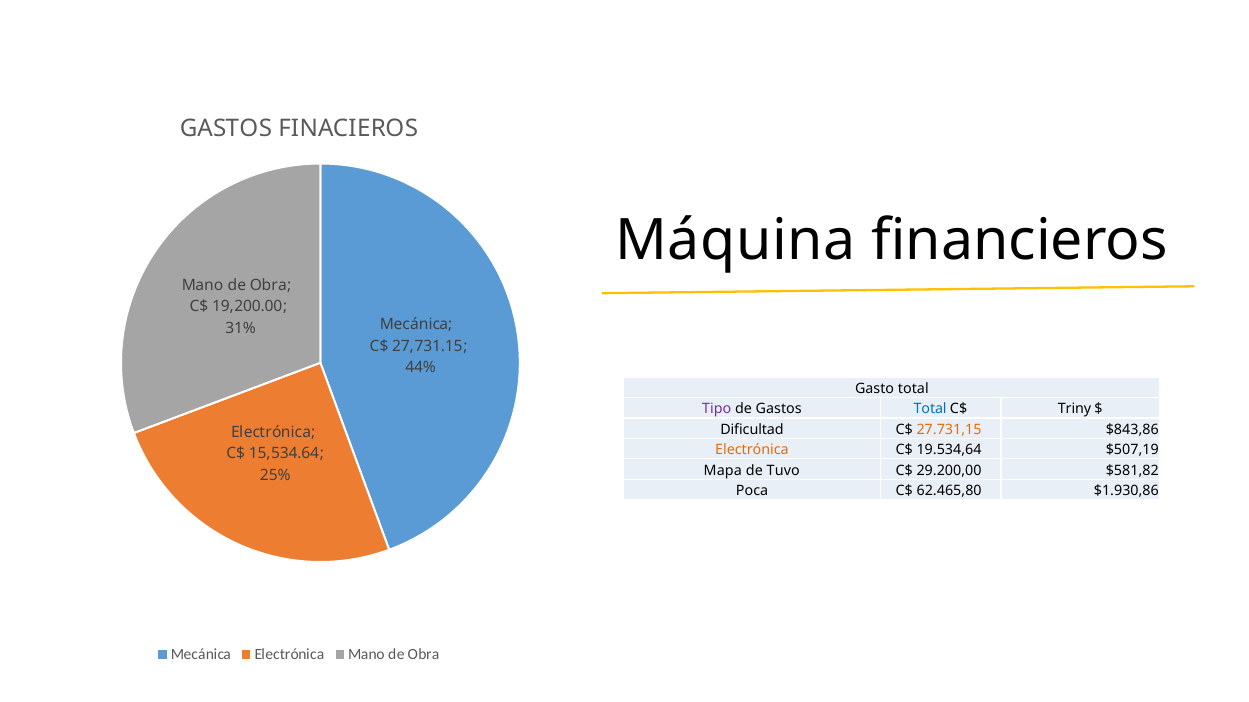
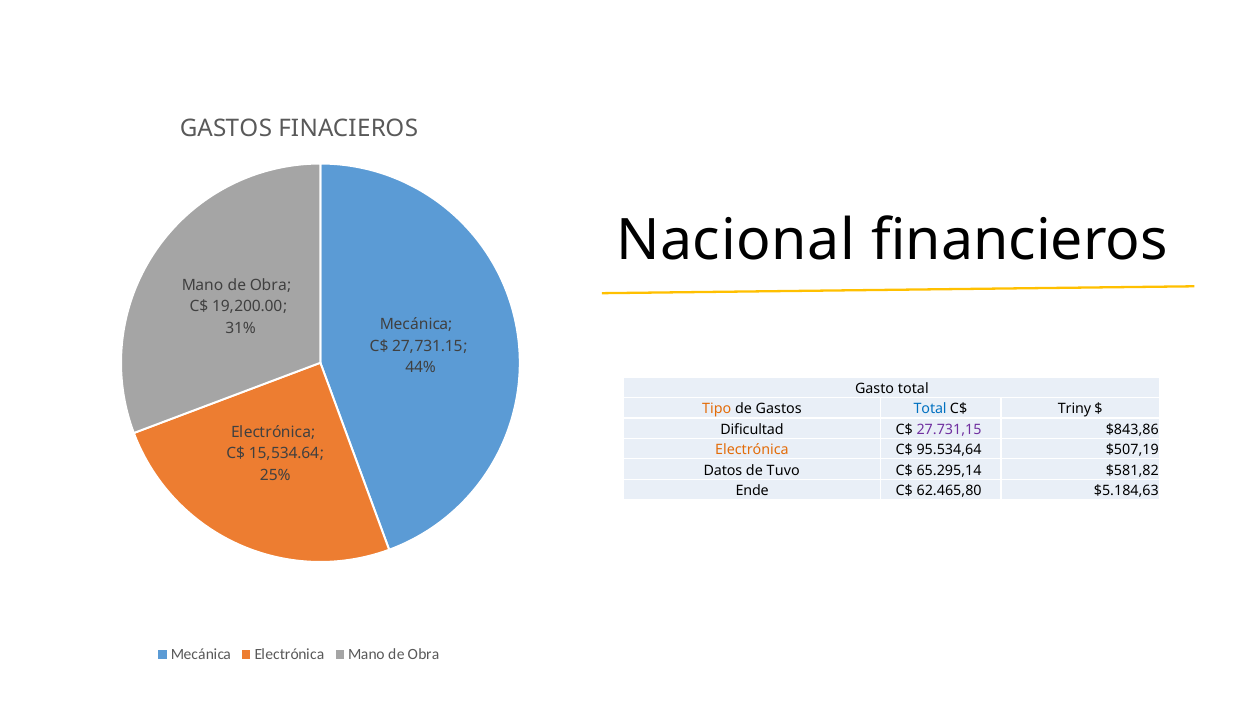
Máquina: Máquina -> Nacional (736, 241)
Tipo colour: purple -> orange (717, 409)
27.731,15 colour: orange -> purple (949, 430)
19.534,64: 19.534,64 -> 95.534,64 (949, 450)
Mapa: Mapa -> Datos (723, 471)
29.200,00: 29.200,00 -> 65.295,14 (949, 471)
Poca: Poca -> Ende (752, 491)
$1.930,86: $1.930,86 -> $5.184,63 (1126, 491)
